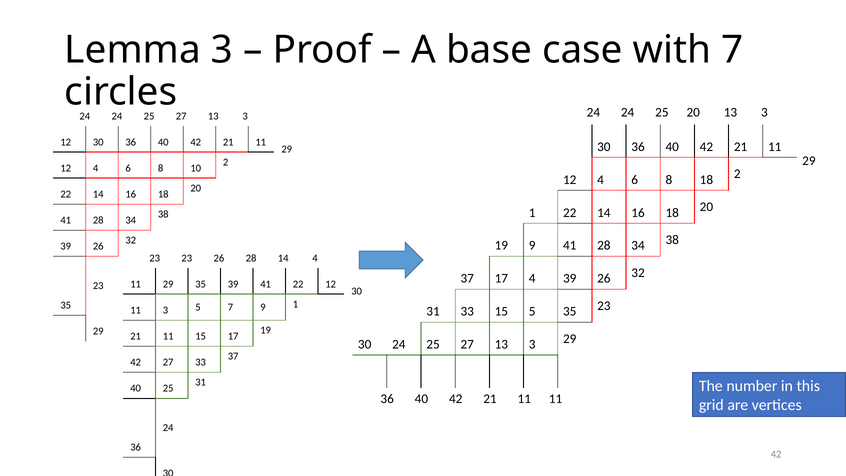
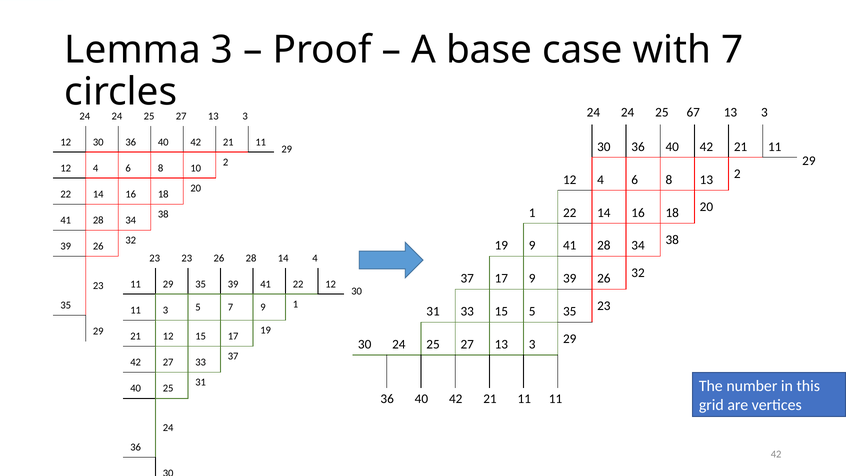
25 20: 20 -> 67 (693, 112)
8 18: 18 -> 13 (706, 180)
17 4: 4 -> 9 (532, 278)
11: 11 -> 12 (168, 336)
